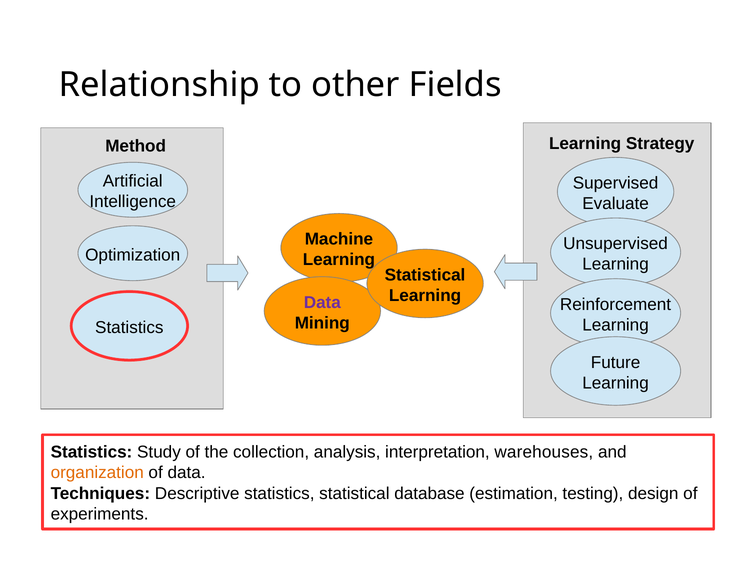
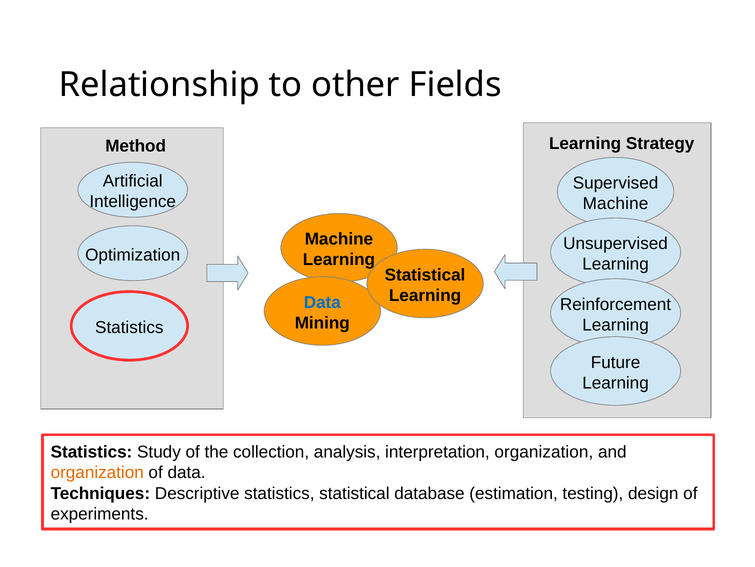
Evaluate: Evaluate -> Machine (615, 203)
Data colour: purple -> blue (322, 302)
interpretation warehouses: warehouses -> organization (544, 452)
